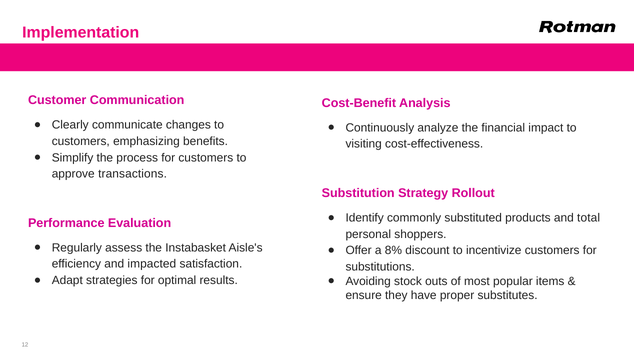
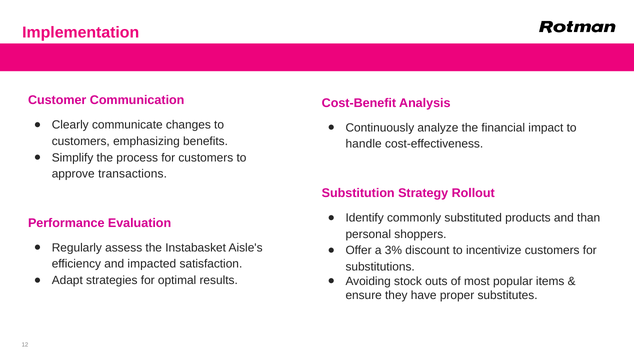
visiting: visiting -> handle (364, 144)
total: total -> than (589, 218)
8%: 8% -> 3% (393, 251)
